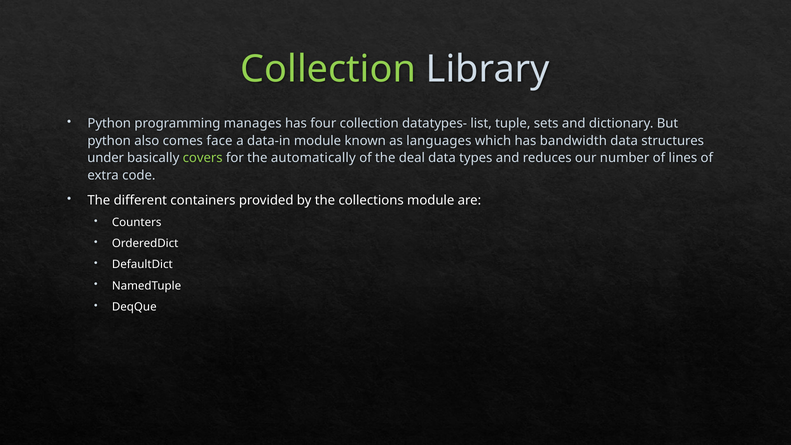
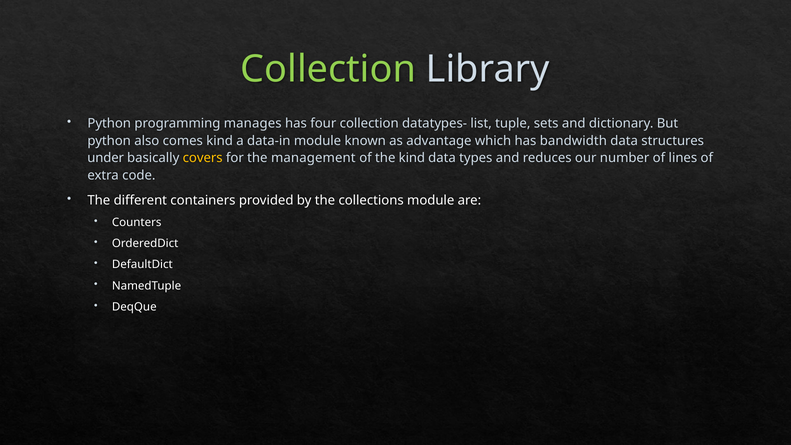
comes face: face -> kind (220, 141)
languages: languages -> advantage (439, 141)
covers colour: light green -> yellow (203, 158)
automatically: automatically -> management (313, 158)
the deal: deal -> kind (412, 158)
